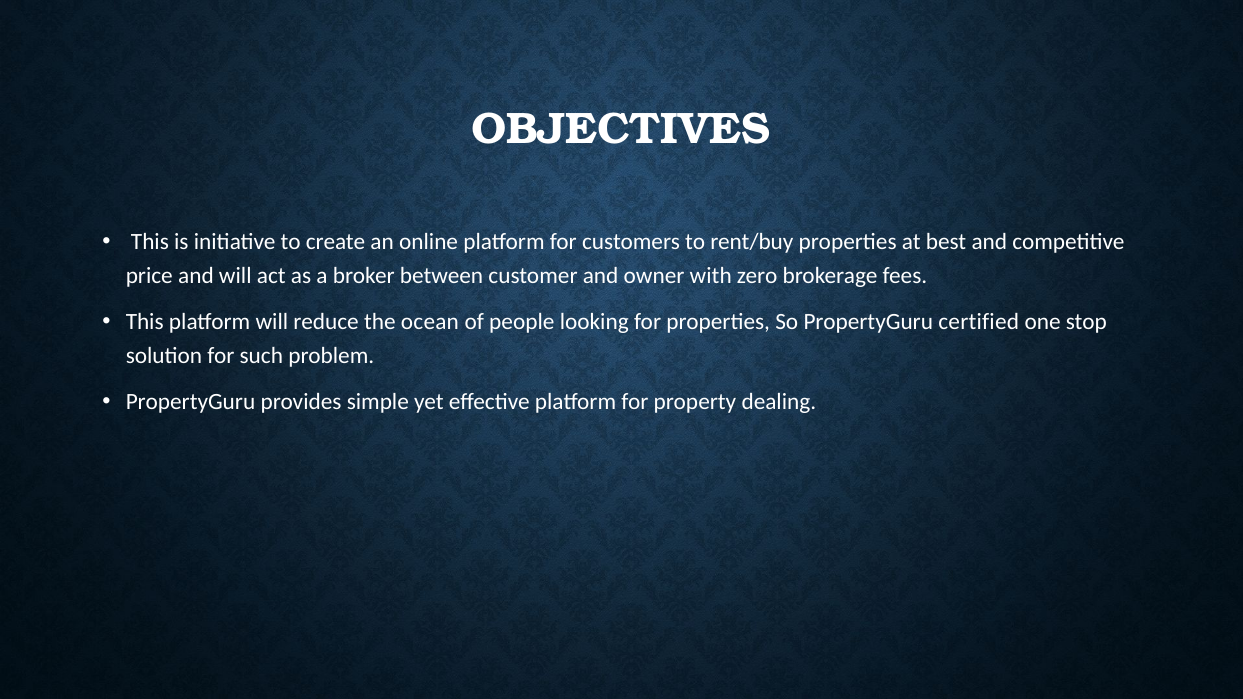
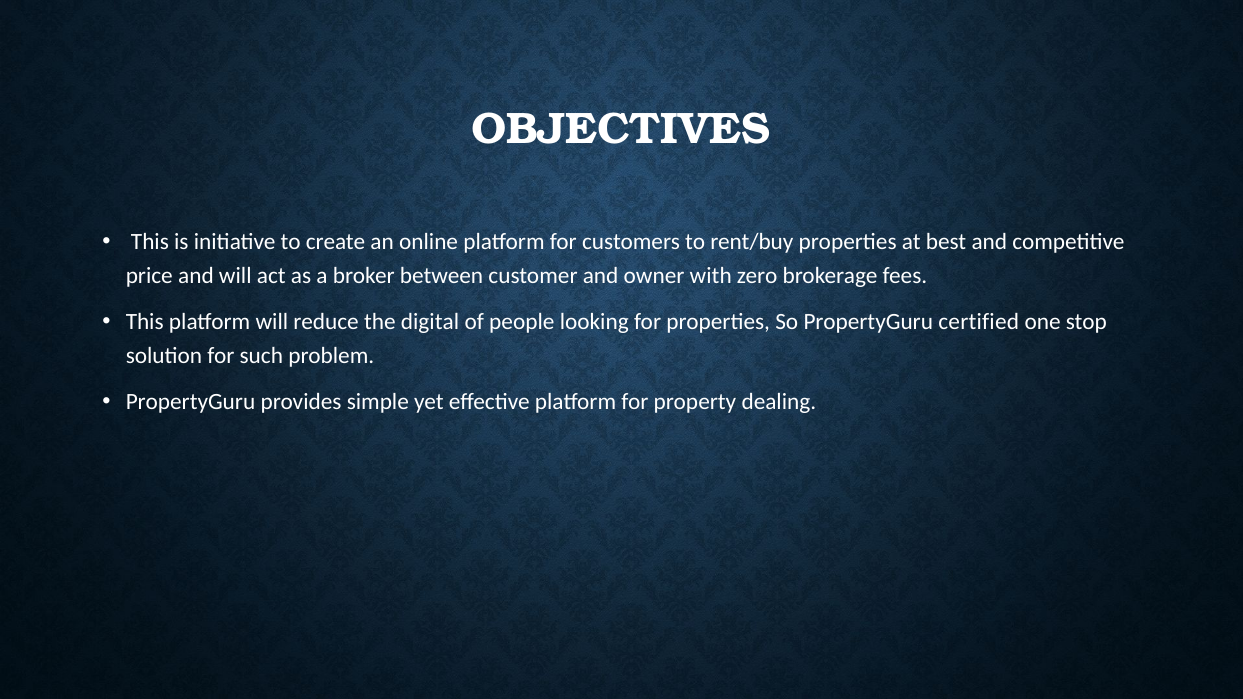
ocean: ocean -> digital (430, 322)
